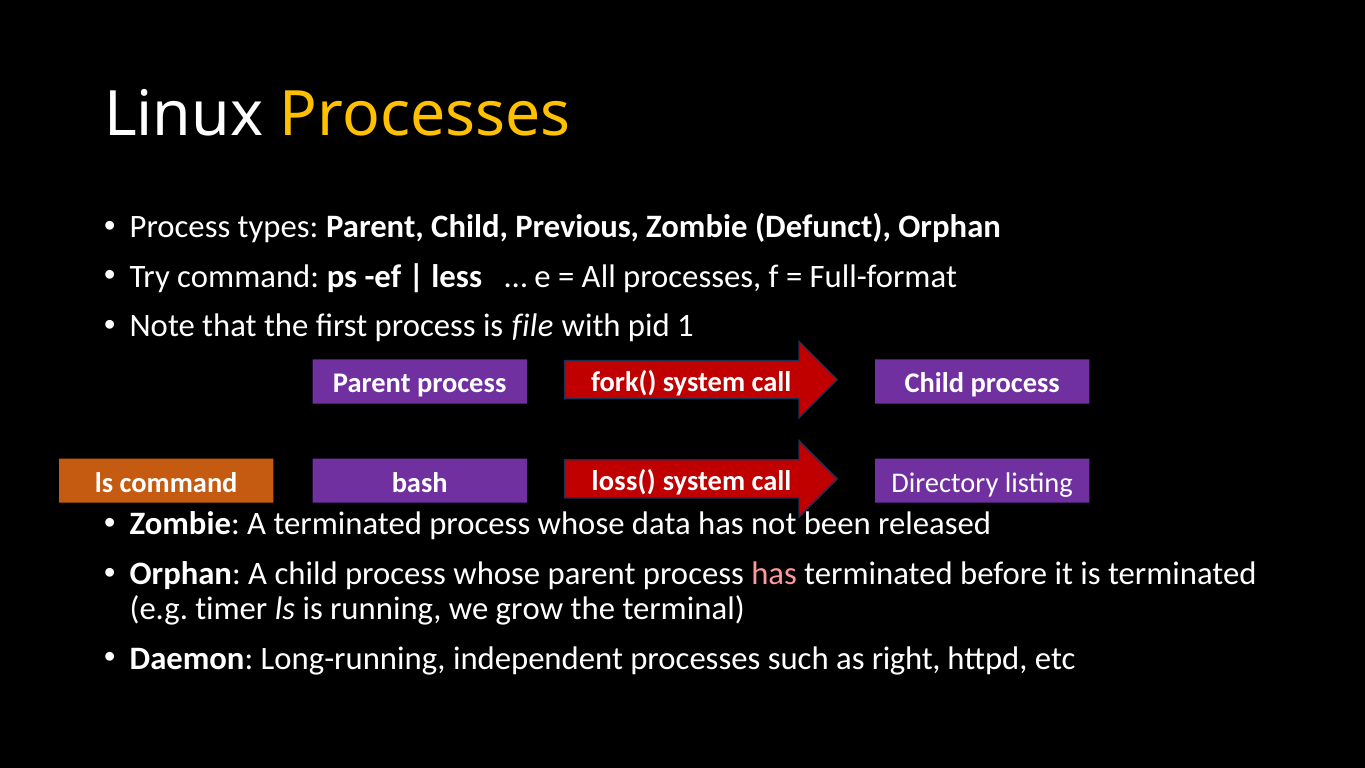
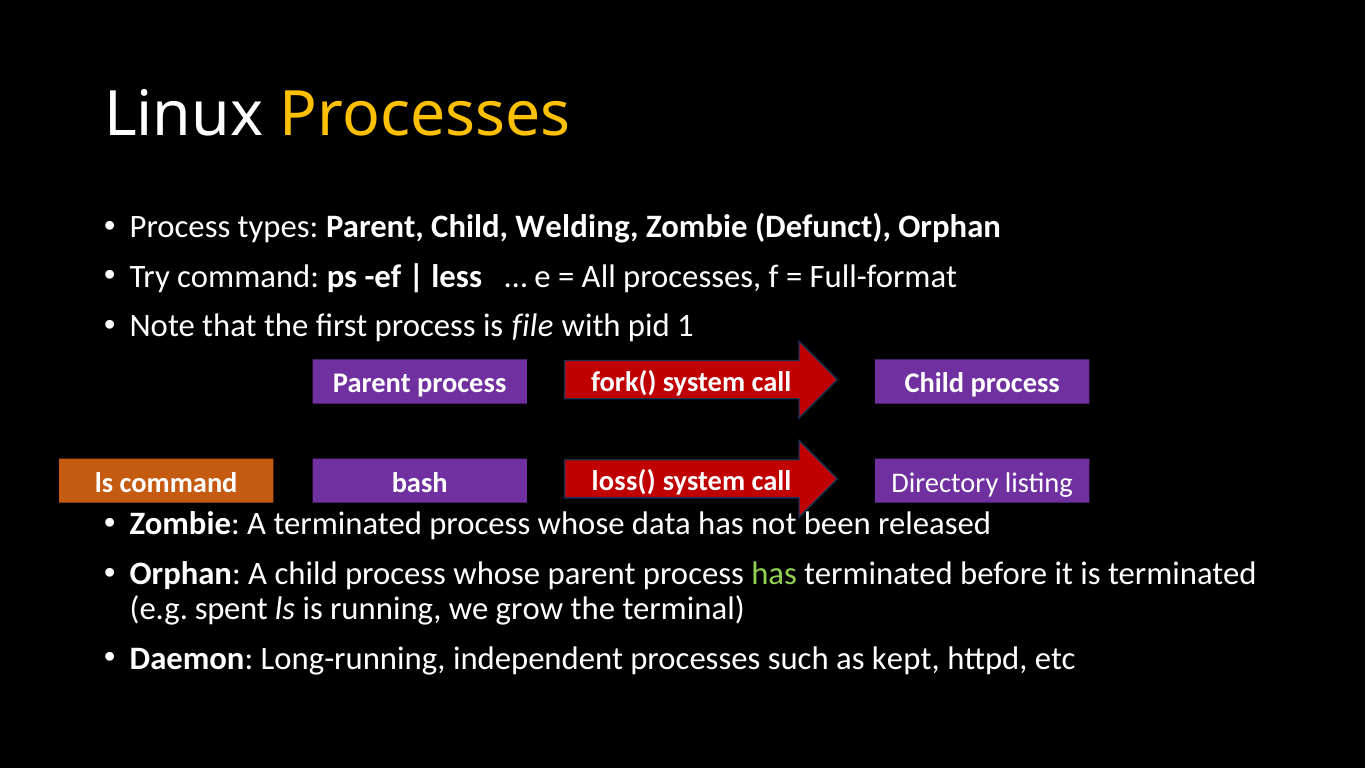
Previous: Previous -> Welding (577, 227)
has colour: pink -> light green (774, 574)
timer: timer -> spent (231, 609)
right: right -> kept (906, 658)
